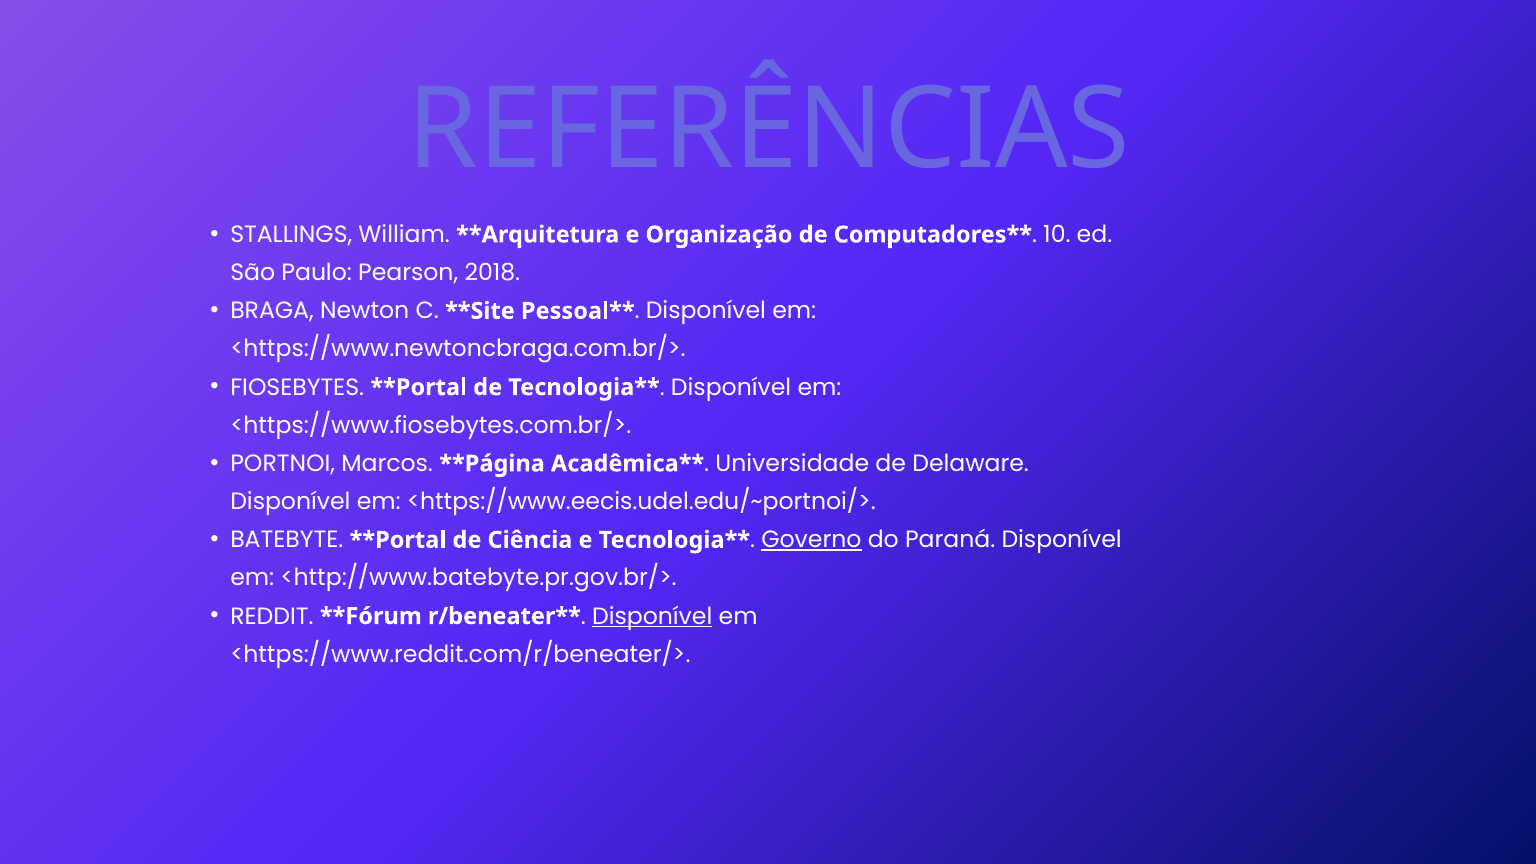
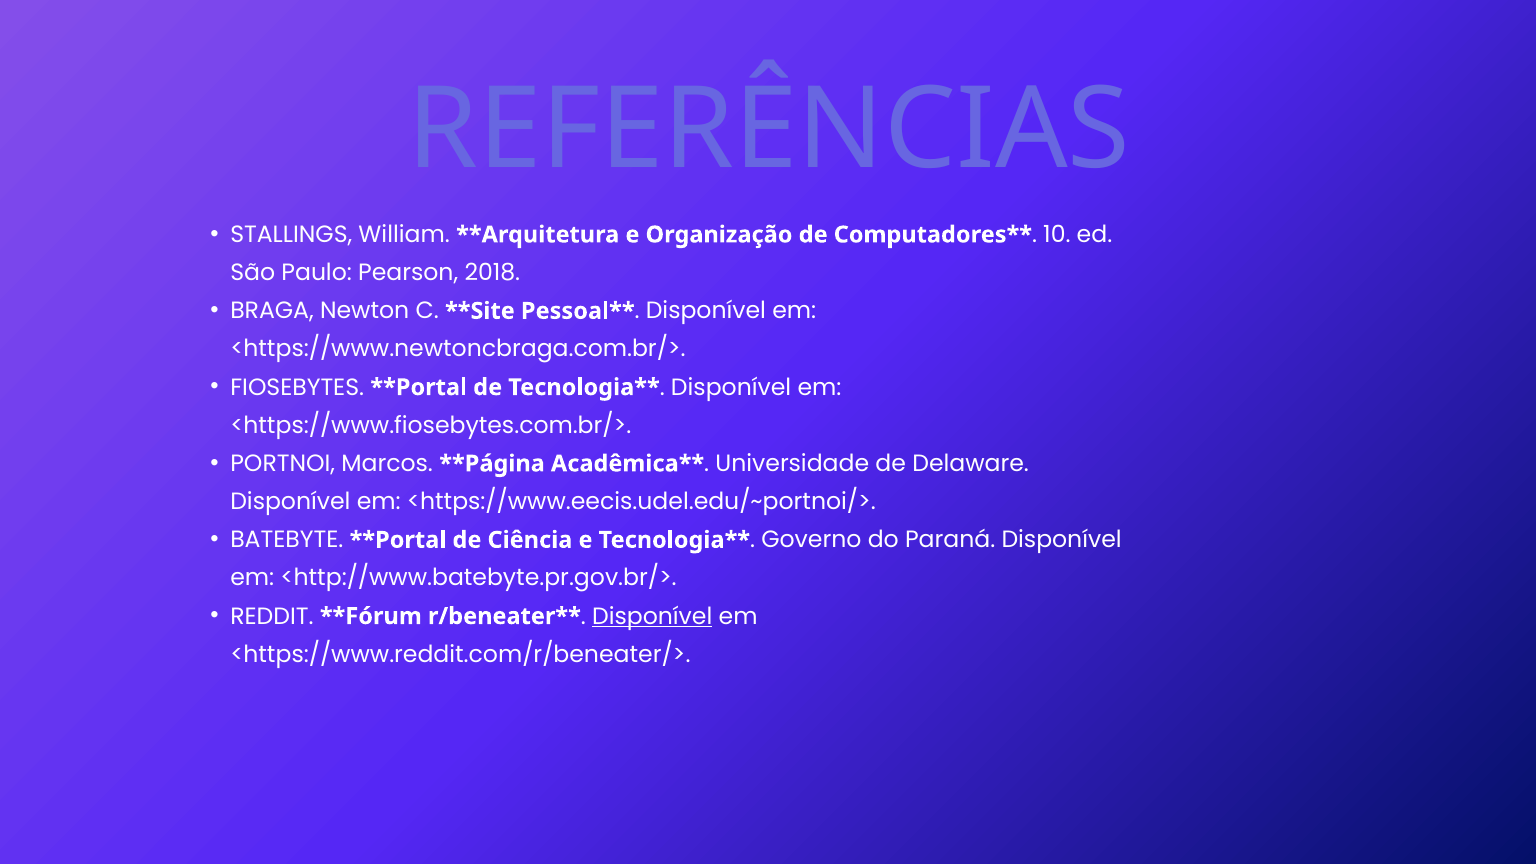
Governo underline: present -> none (811, 540)
